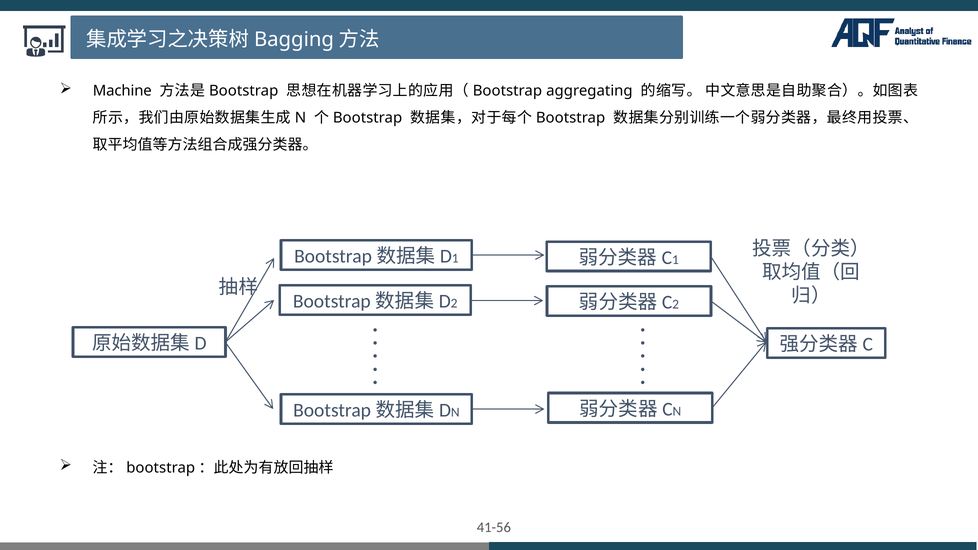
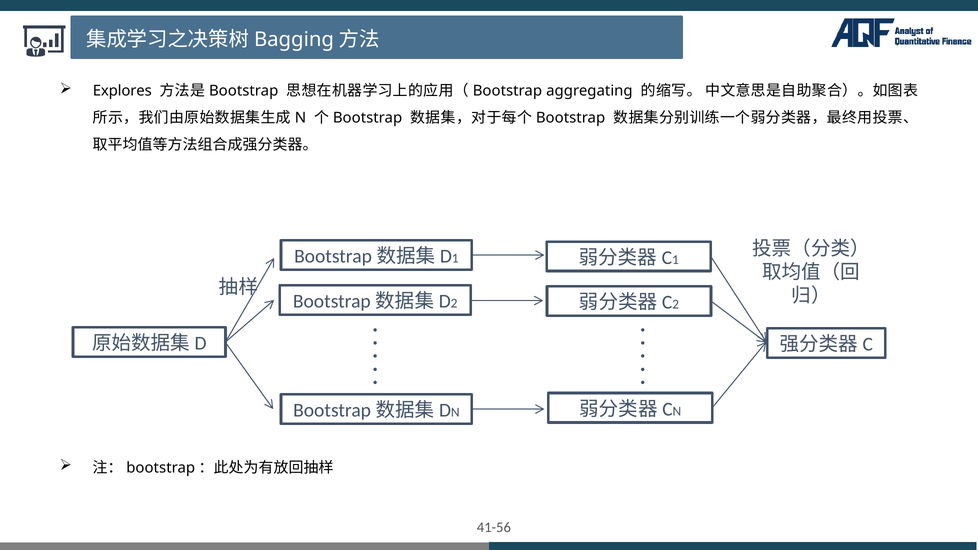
Machine: Machine -> Explores (122, 91)
